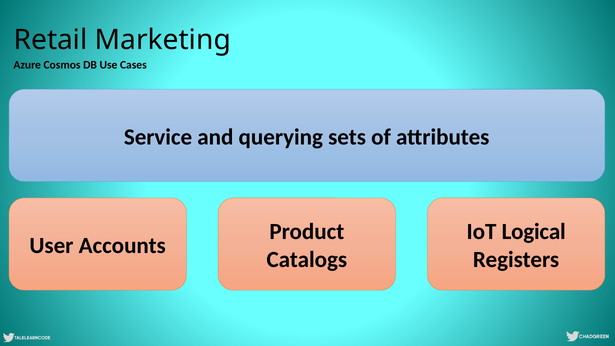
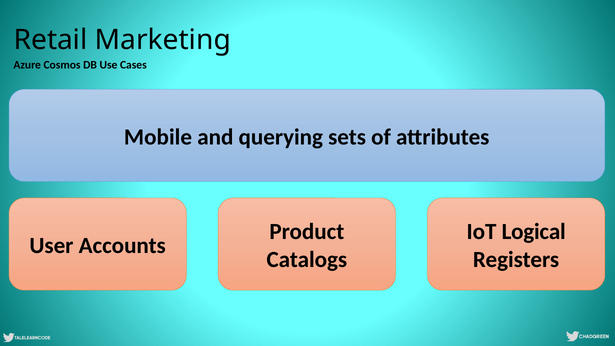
Service: Service -> Mobile (158, 137)
